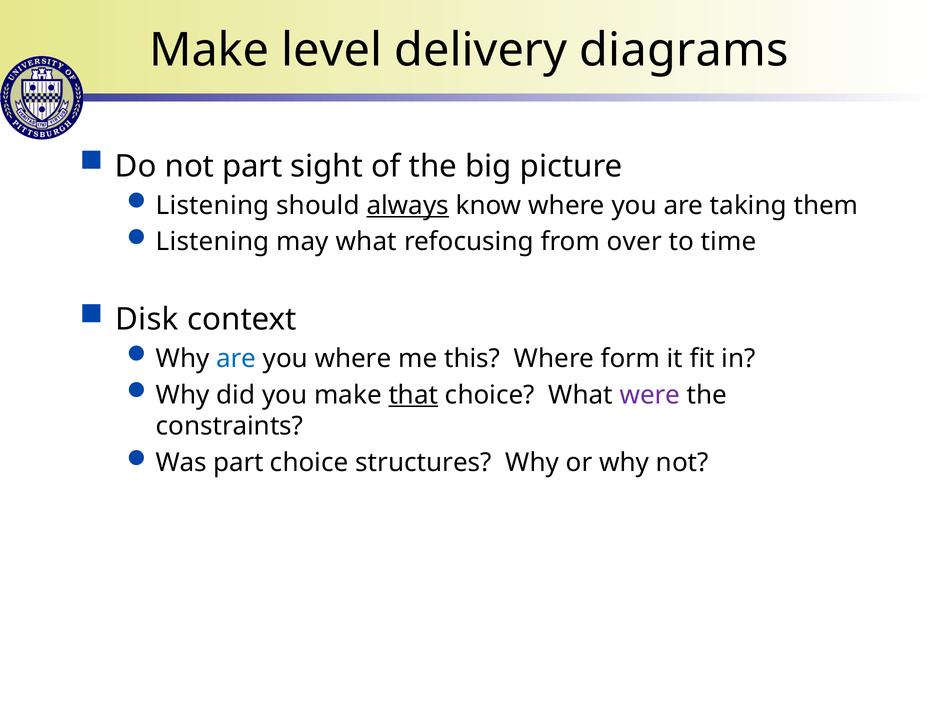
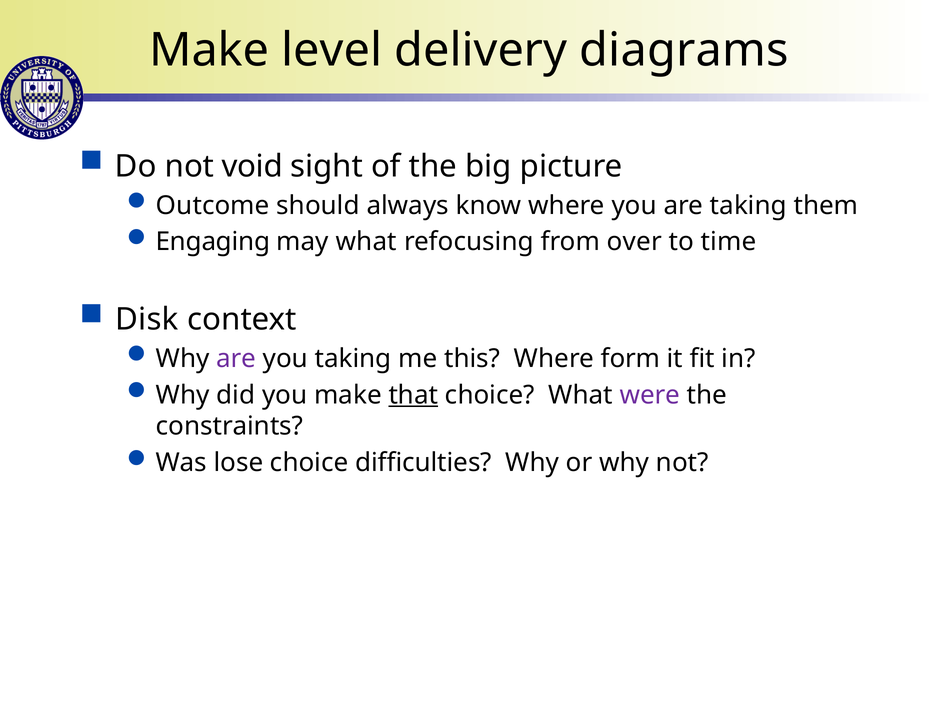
not part: part -> void (252, 166)
Listening: Listening -> Outcome (213, 206)
always underline: present -> none (408, 206)
Listening: Listening -> Engaging (213, 242)
are colour: blue -> purple (236, 359)
you where: where -> taking (353, 359)
Was part: part -> lose (238, 463)
structures: structures -> difficulties (424, 463)
